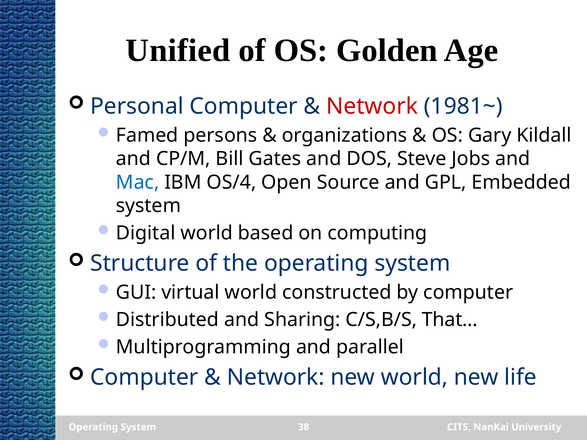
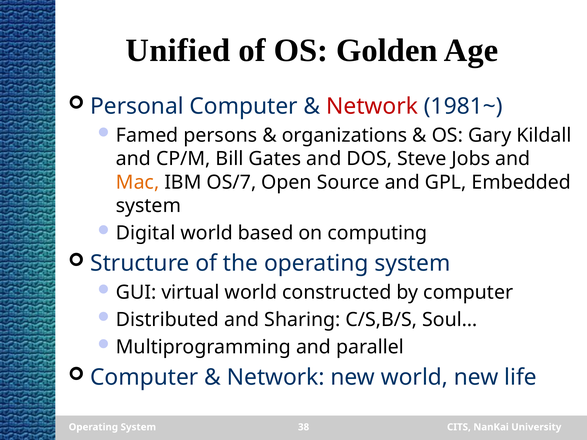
Mac colour: blue -> orange (138, 182)
OS/4: OS/4 -> OS/7 (231, 182)
That…: That… -> Soul… (450, 320)
